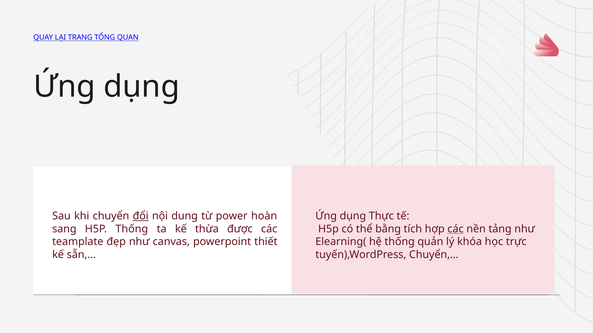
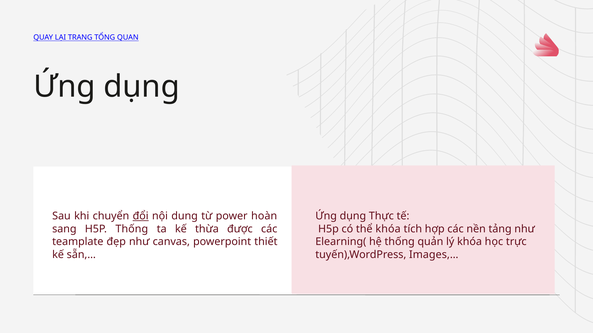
thể bằng: bằng -> khóa (388, 229)
các underline: present -> none (456, 229)
Chuyển,…: Chuyển,… -> Images,… (434, 255)
